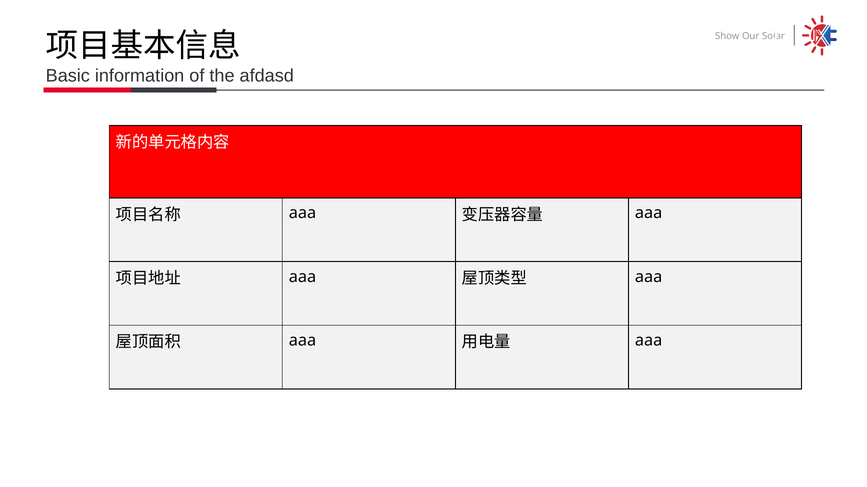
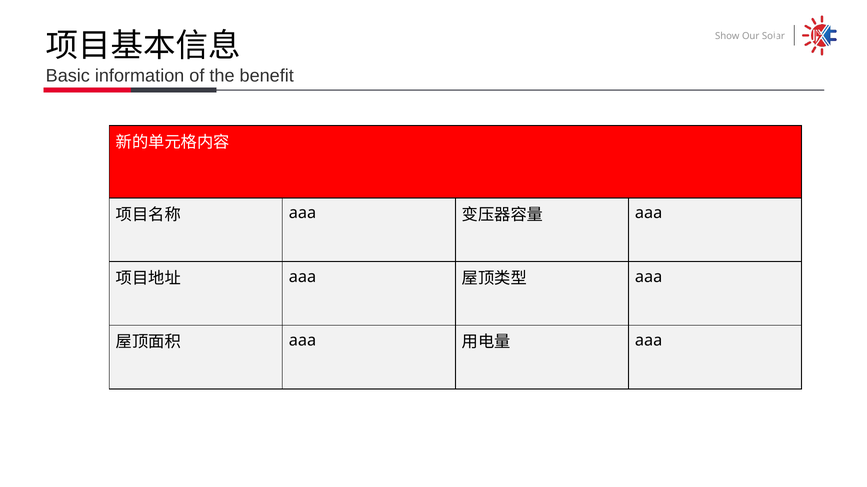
afdasd: afdasd -> benefit (267, 76)
